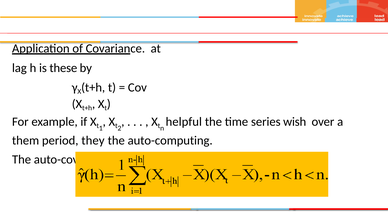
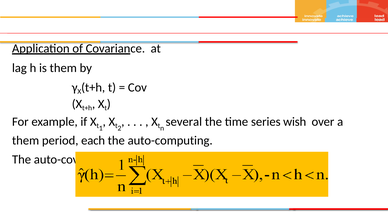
is these: these -> them (63, 68)
helpful: helpful -> several (184, 122)
they: they -> each (93, 141)
